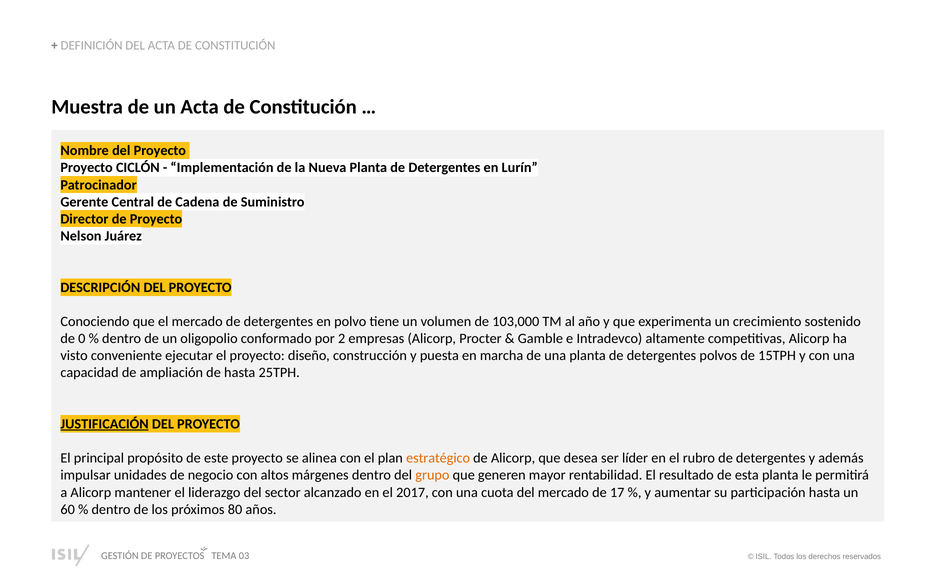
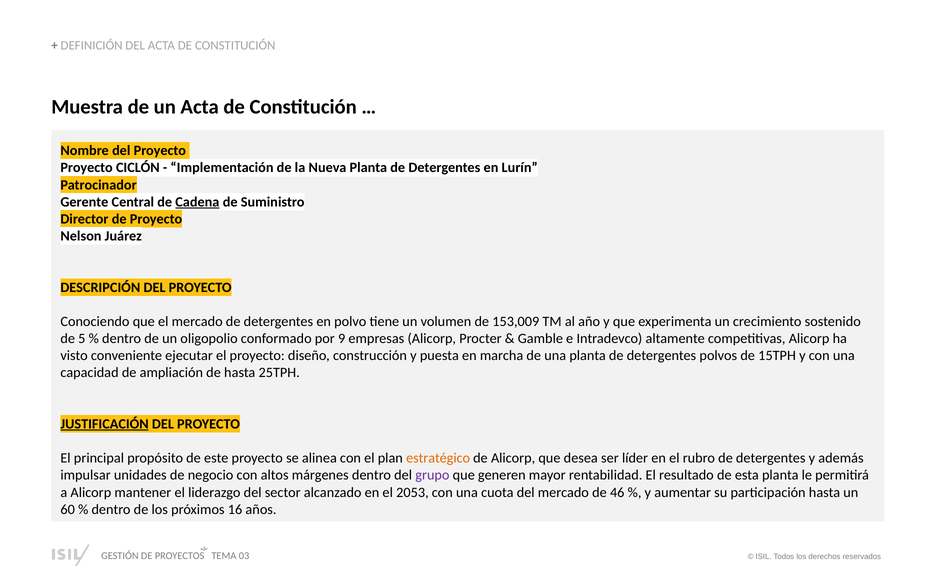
Cadena underline: none -> present (197, 202)
103,000: 103,000 -> 153,009 (516, 322)
0: 0 -> 5 (82, 339)
2: 2 -> 9 (342, 339)
grupo colour: orange -> purple (432, 476)
2017: 2017 -> 2053 (412, 493)
17: 17 -> 46 (617, 493)
80: 80 -> 16 (235, 510)
